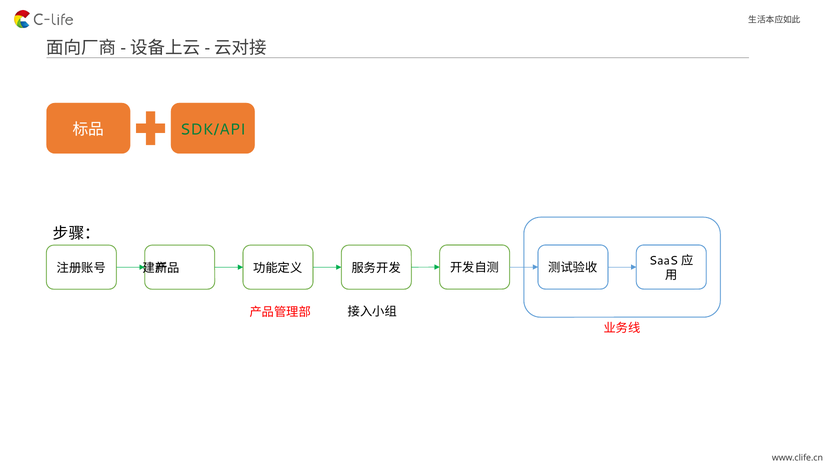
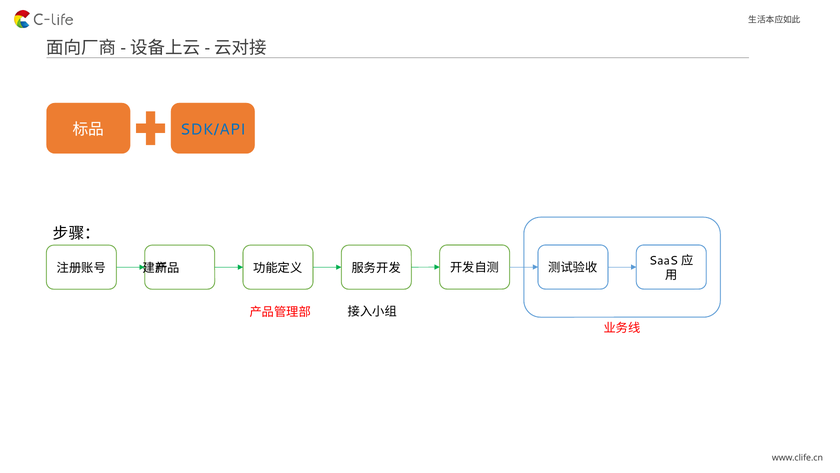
SDK/API colour: green -> blue (213, 129)
